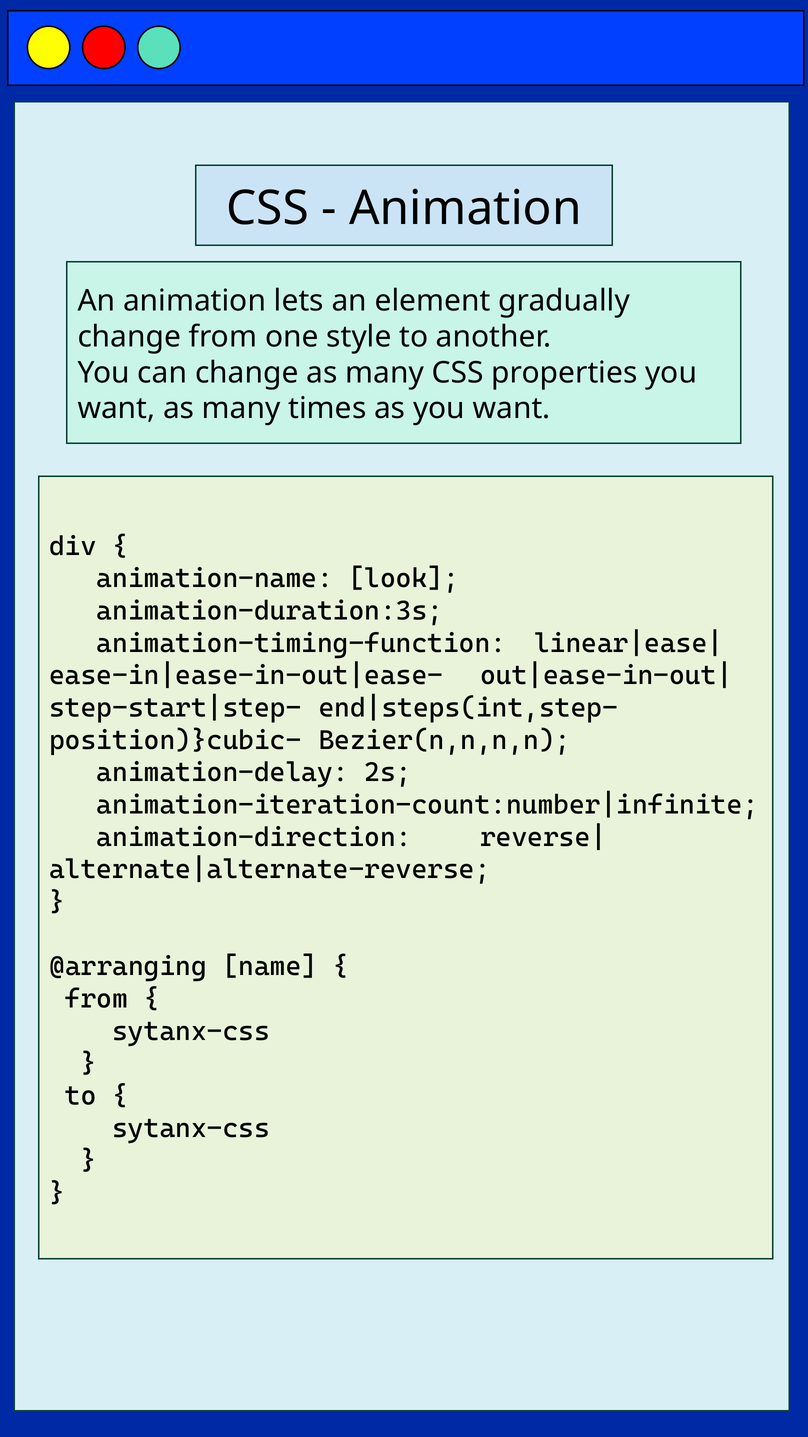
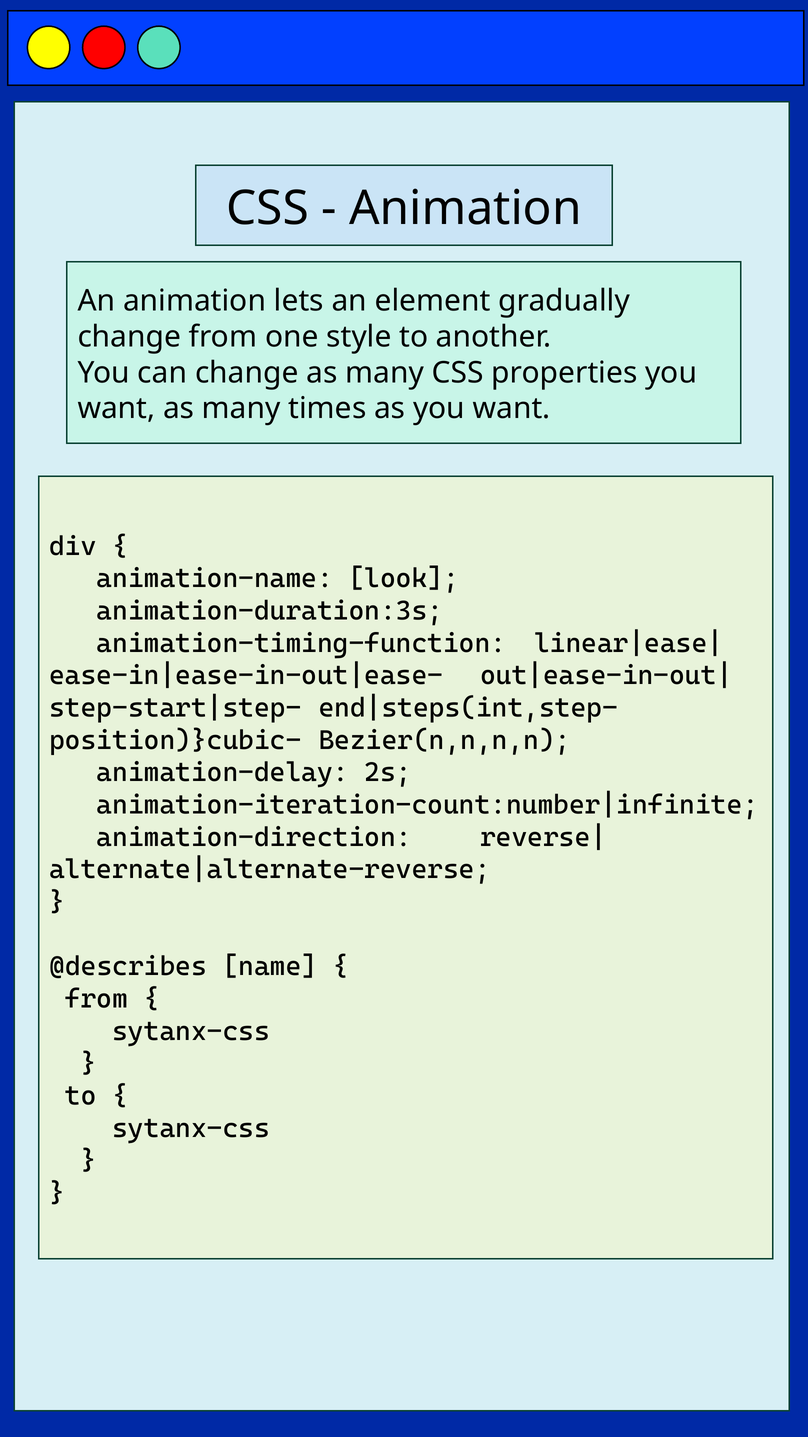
@arranging: @arranging -> @describes (128, 966)
